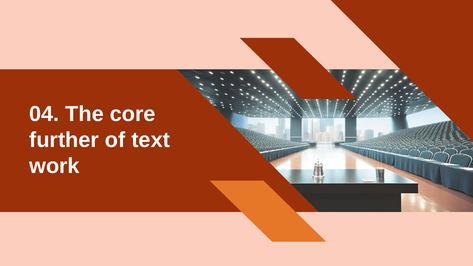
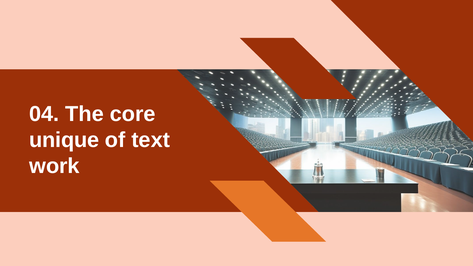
further: further -> unique (64, 140)
